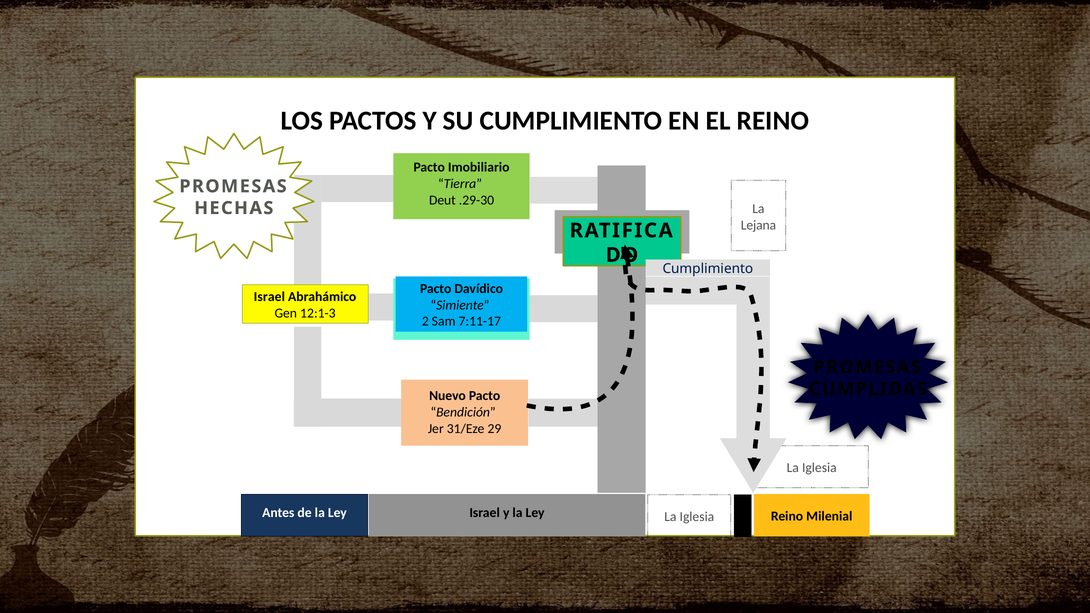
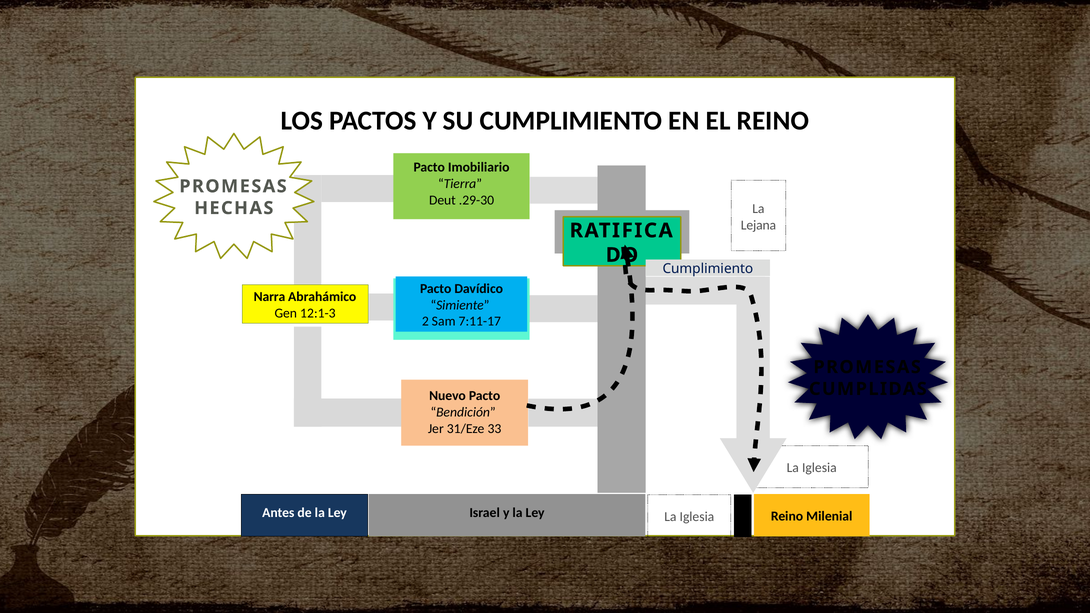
Israel: Israel -> Narra (269, 297)
29: 29 -> 33 (494, 429)
